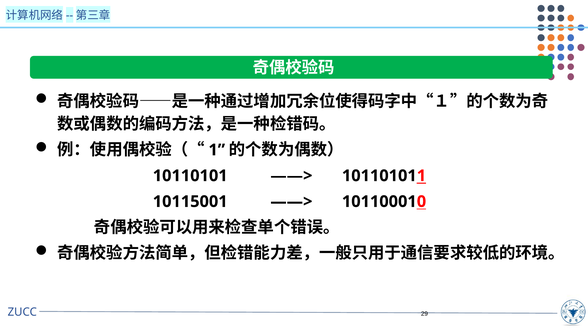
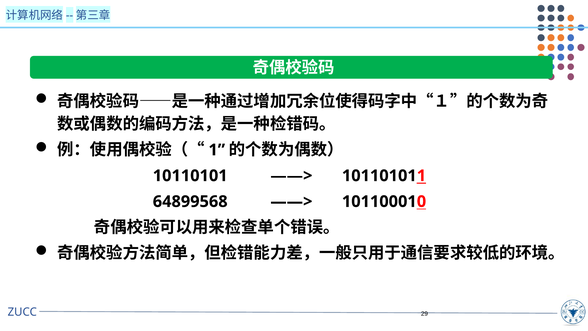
10115001: 10115001 -> 64899568 (190, 201)
